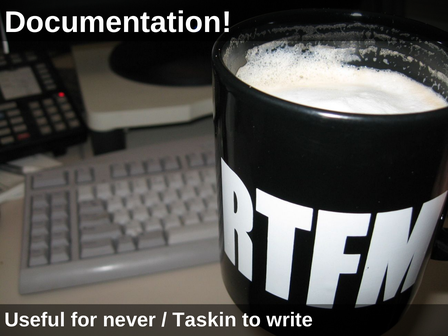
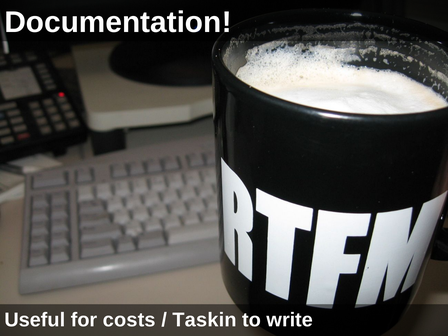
never: never -> costs (129, 320)
